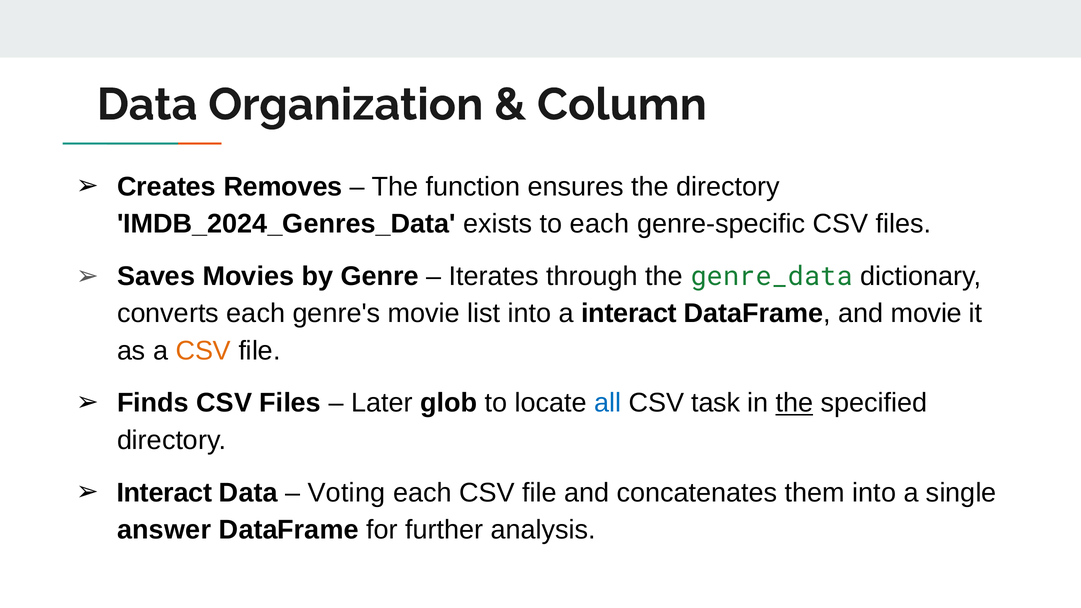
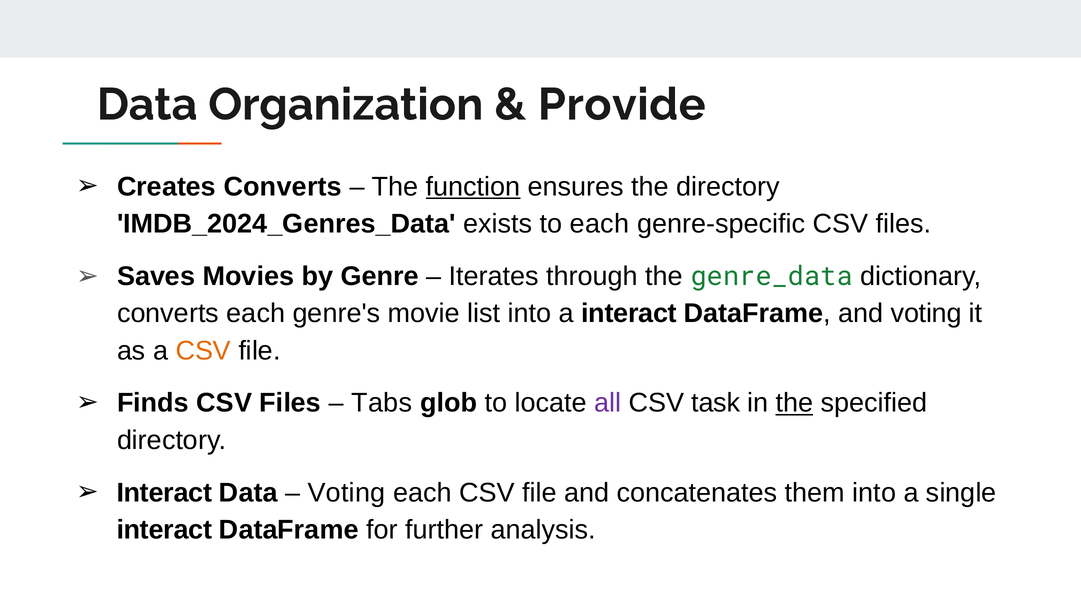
Column: Column -> Provide (622, 105)
Creates Removes: Removes -> Converts (283, 187)
function underline: none -> present (473, 187)
and movie: movie -> voting (926, 314)
Later: Later -> Tabs (382, 403)
all colour: blue -> purple (608, 403)
answer: answer -> interact (164, 530)
